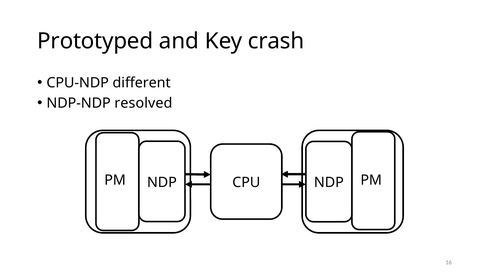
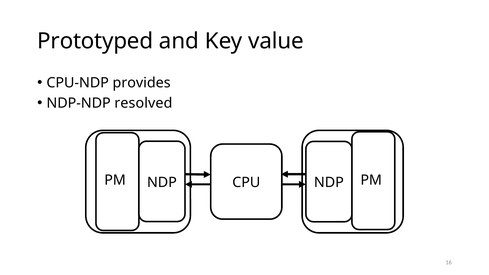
crash: crash -> value (276, 41)
different: different -> provides (142, 83)
